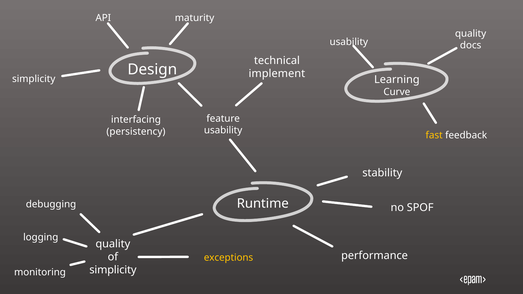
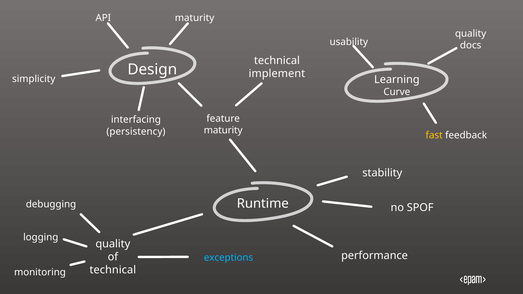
usability: usability -> maturity (223, 130)
exceptions colour: yellow -> light blue (229, 258)
simplicity: simplicity -> technical (113, 270)
